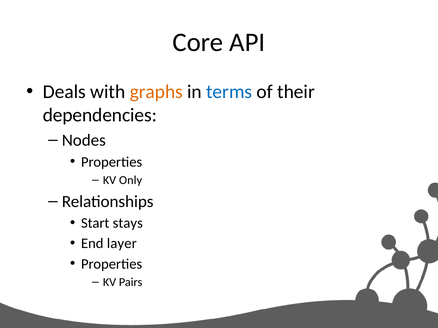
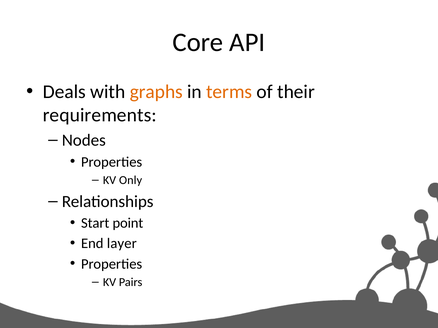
terms colour: blue -> orange (229, 92)
dependencies: dependencies -> requirements (100, 115)
stays: stays -> point (128, 223)
